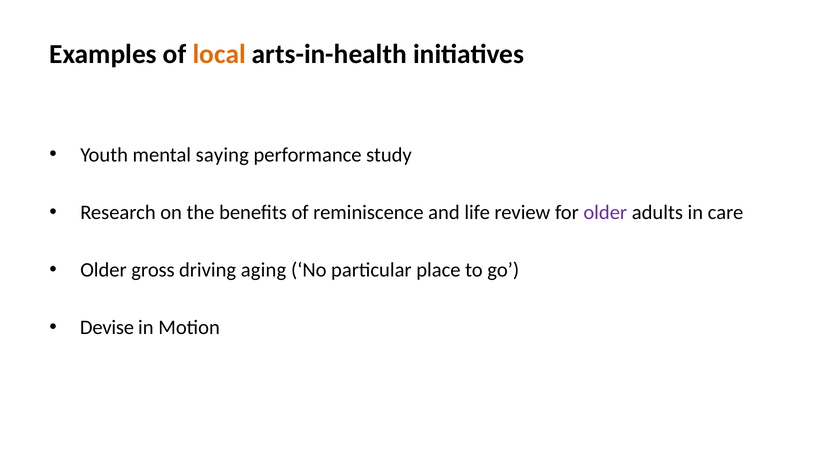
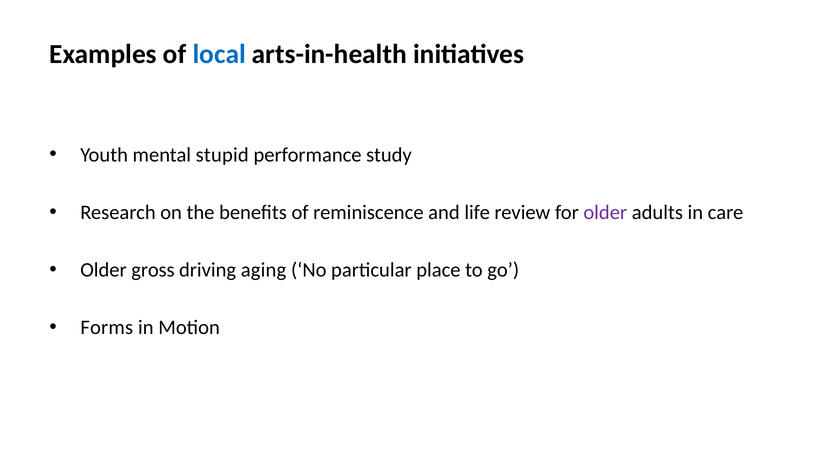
local colour: orange -> blue (219, 54)
saying: saying -> stupid (222, 155)
Devise: Devise -> Forms (107, 328)
